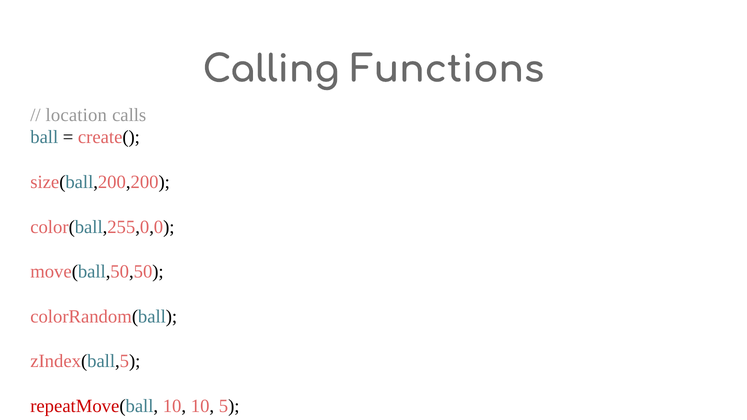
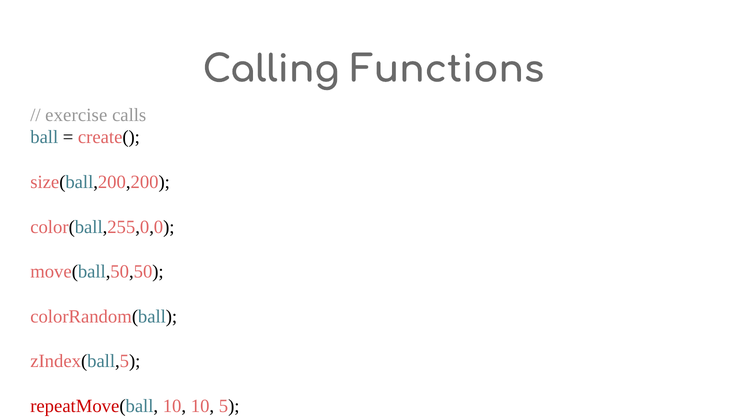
location: location -> exercise (76, 115)
